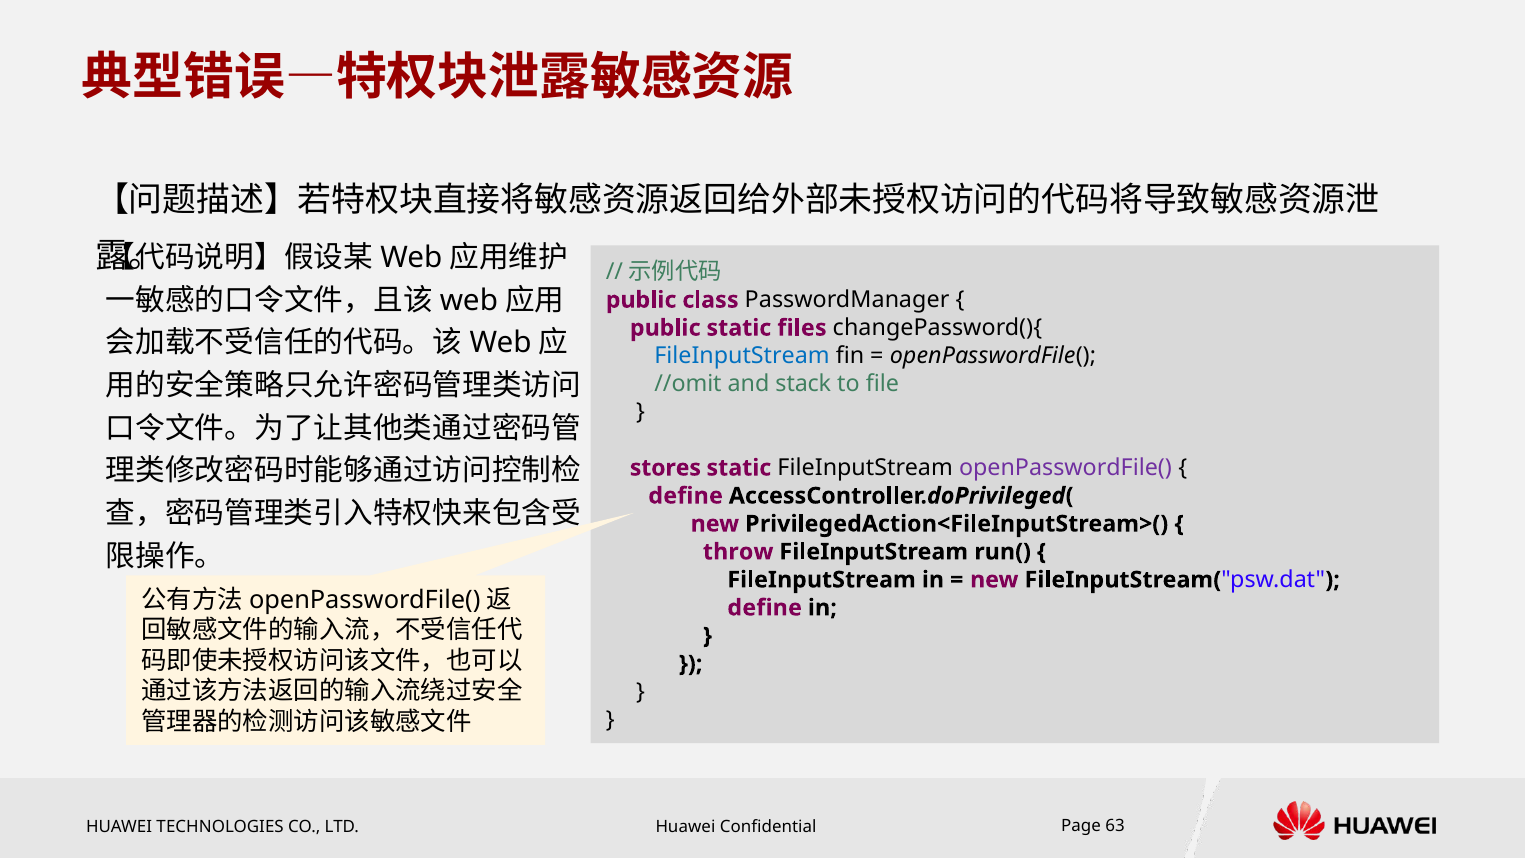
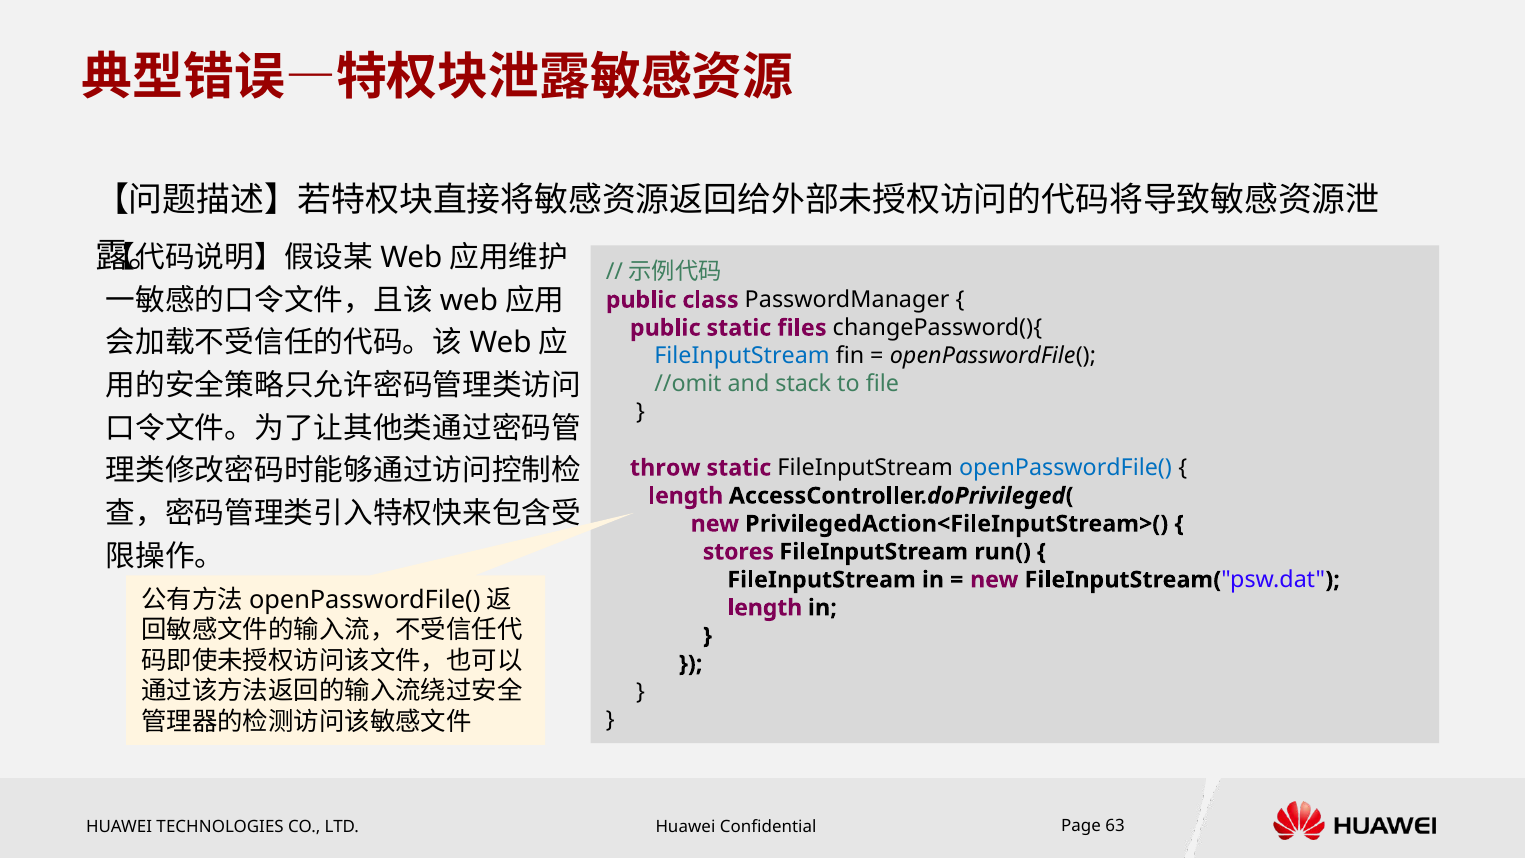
stores: stores -> throw (665, 468)
openPasswordFile( colour: purple -> blue (1065, 468)
define: define -> length (686, 496)
throw: throw -> stores (738, 552)
define: define -> length (765, 608)
